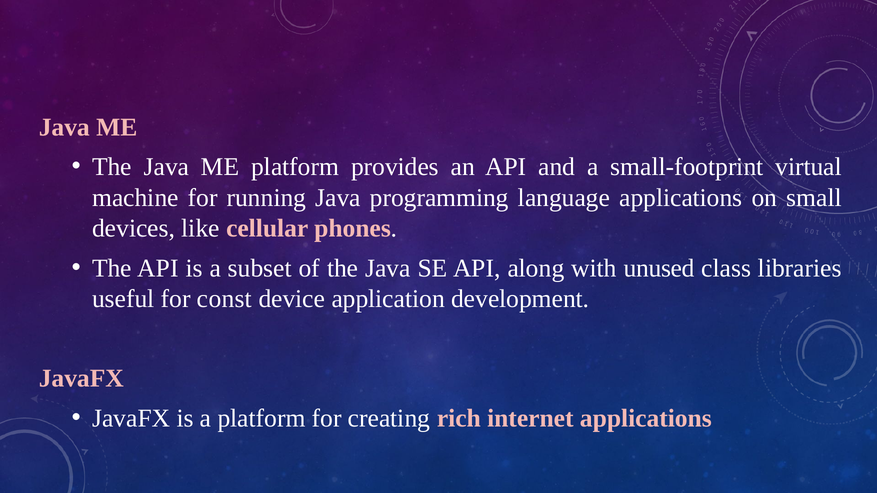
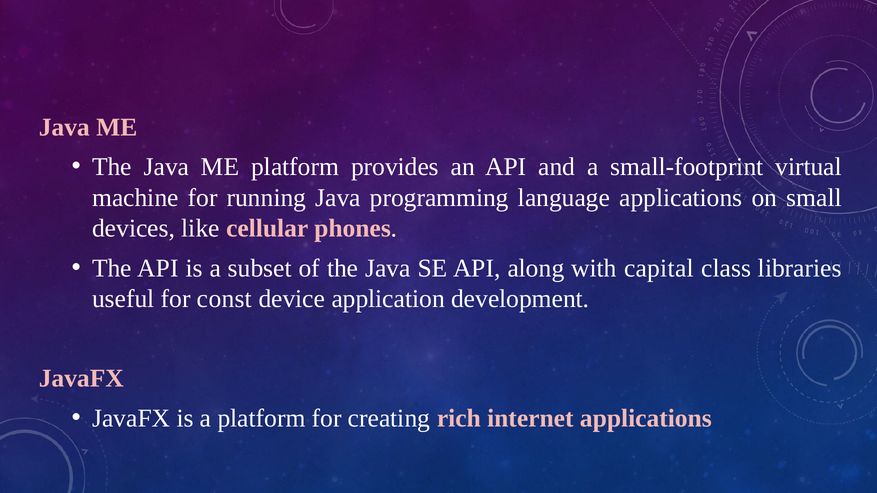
unused: unused -> capital (659, 268)
